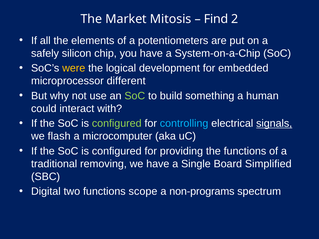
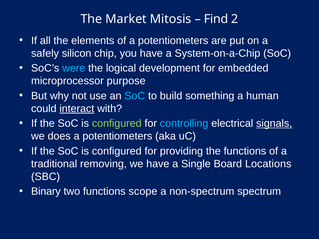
were colour: yellow -> light blue (74, 68)
different: different -> purpose (126, 81)
SoC colour: light green -> light blue (135, 96)
interact underline: none -> present (77, 109)
flash: flash -> does (59, 136)
microcomputer: microcomputer -> potentiometers (117, 136)
Simplified: Simplified -> Locations (268, 164)
Digital: Digital -> Binary (46, 192)
non-programs: non-programs -> non-spectrum (202, 192)
